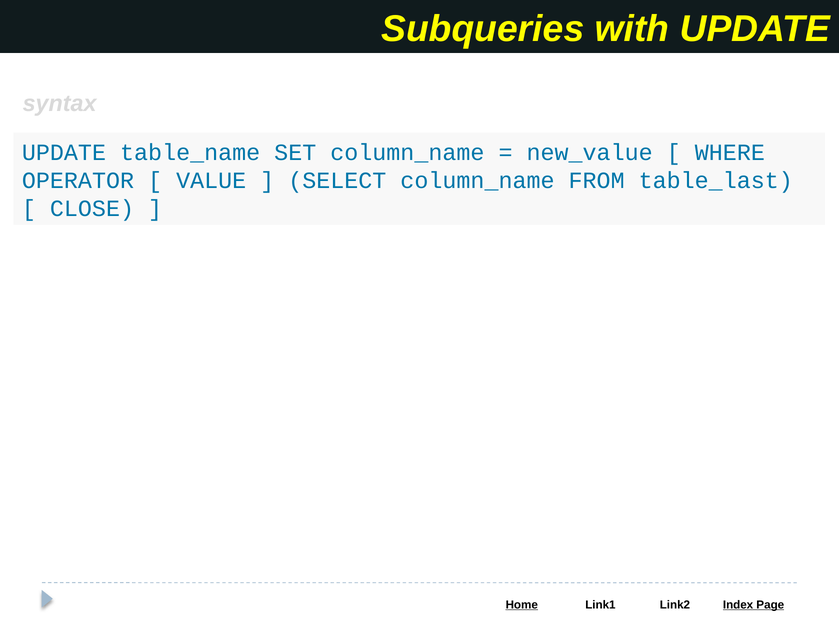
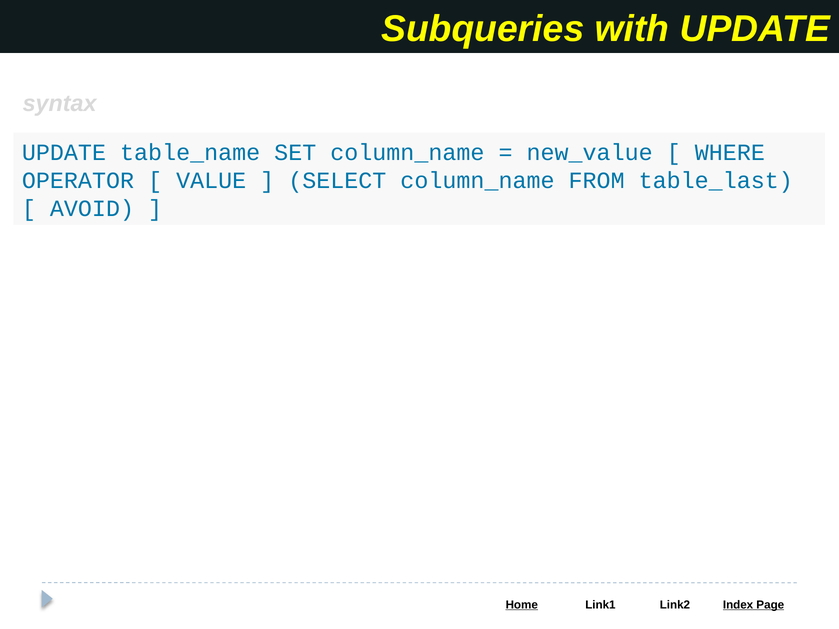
CLOSE: CLOSE -> AVOID (92, 208)
